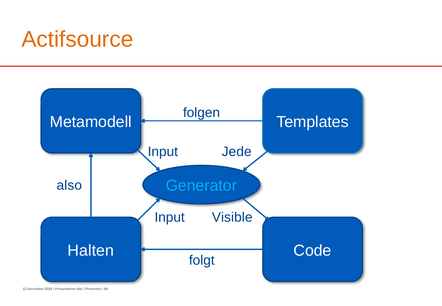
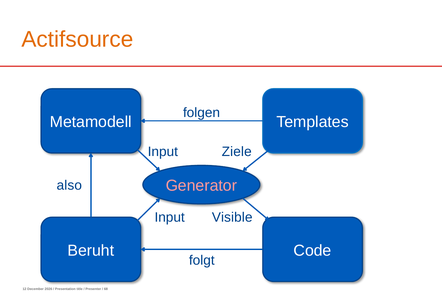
Jede: Jede -> Ziele (237, 152)
Generator colour: light blue -> pink (201, 186)
Halten: Halten -> Beruht (91, 250)
